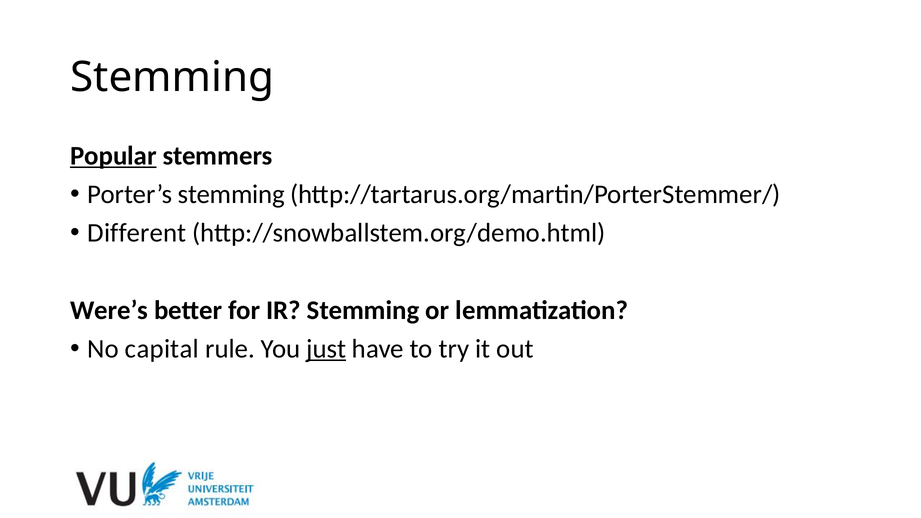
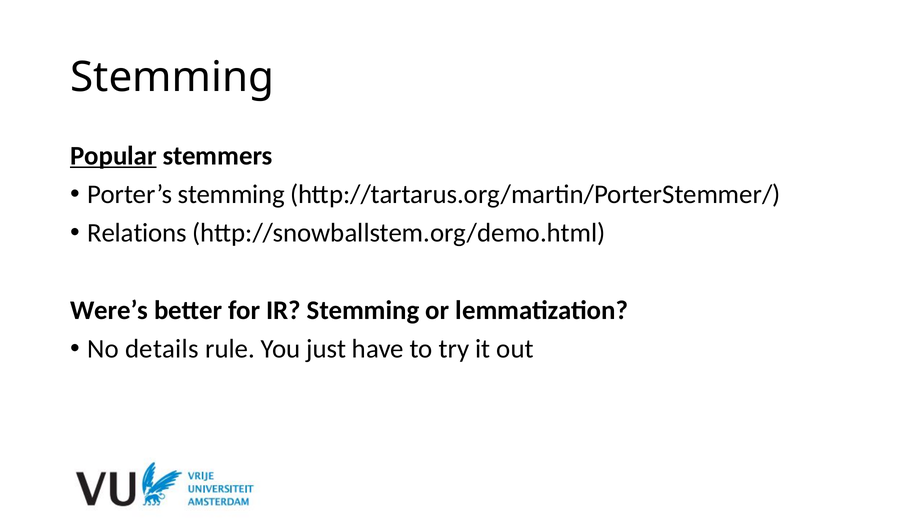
Different: Different -> Relations (137, 233)
capital: capital -> details (162, 349)
just underline: present -> none (326, 349)
